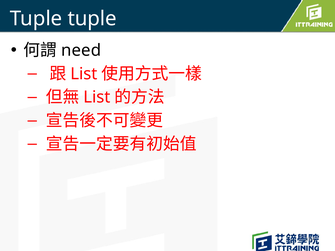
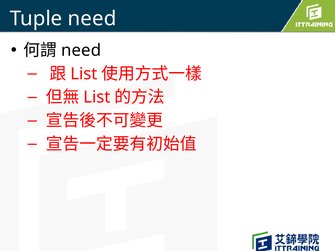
Tuple tuple: tuple -> need (92, 19)
